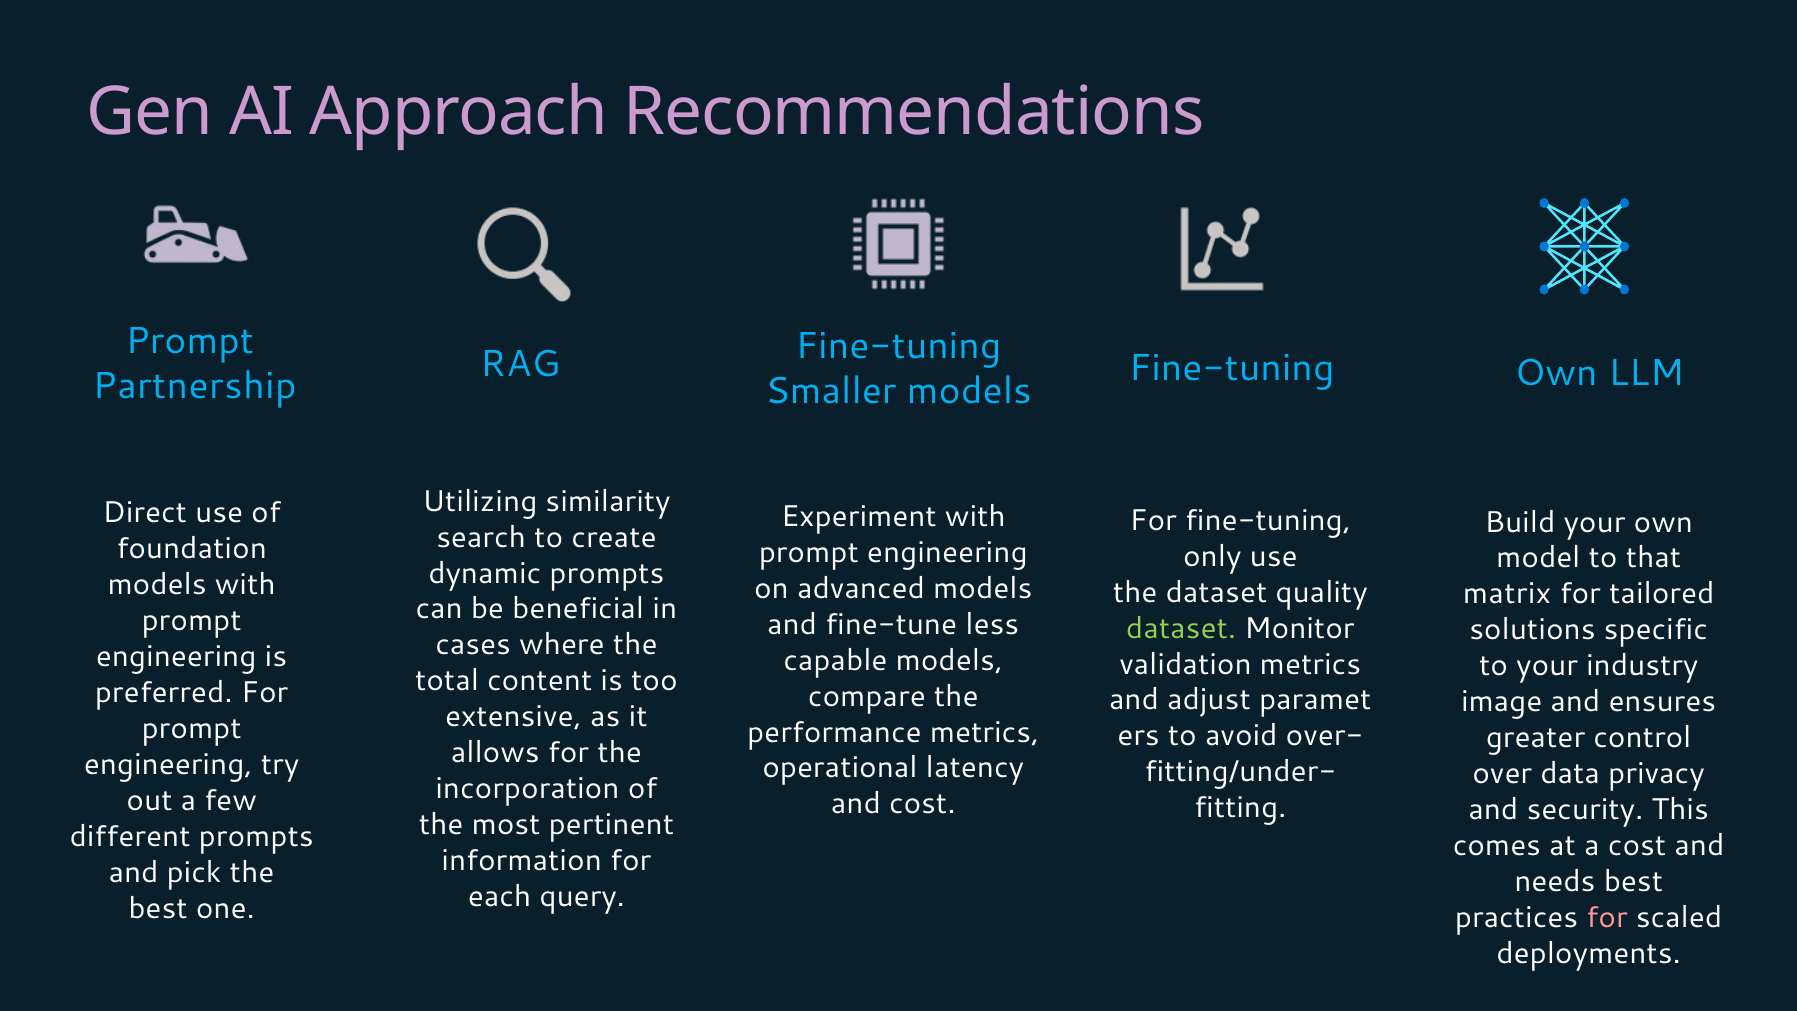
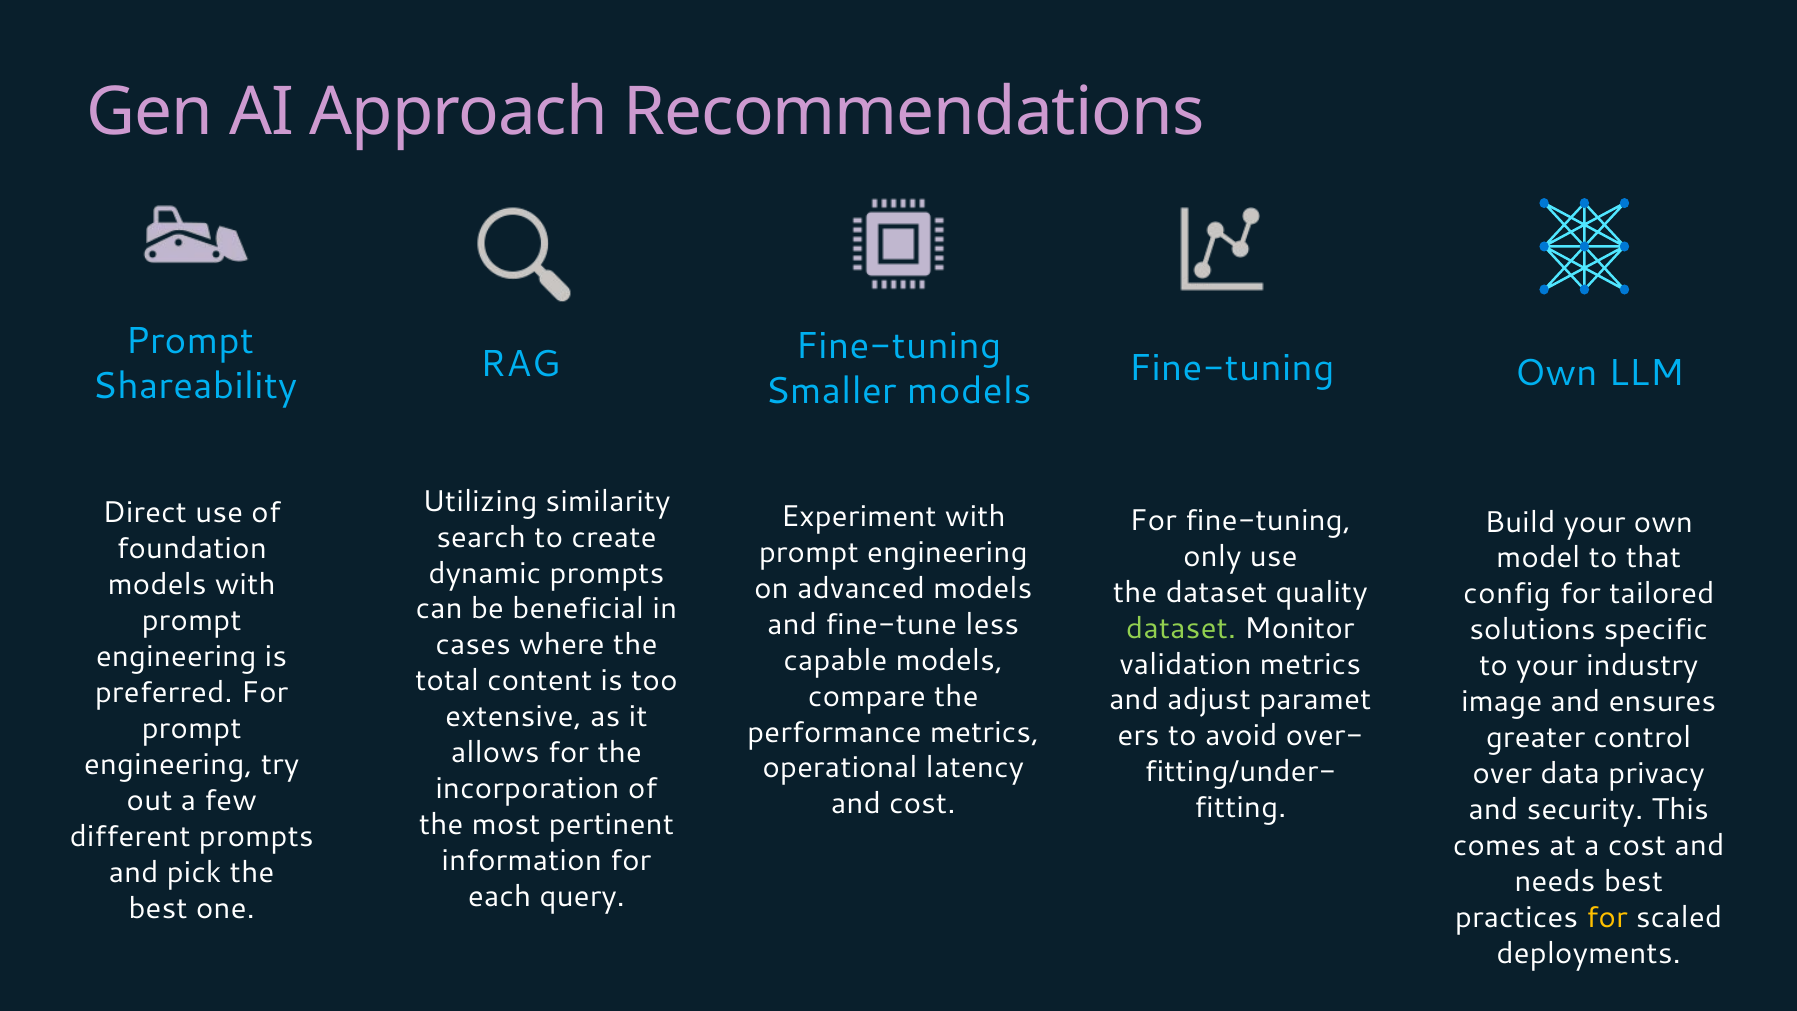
Partnership: Partnership -> Shareability (195, 386)
matrix: matrix -> config (1507, 594)
for colour: pink -> yellow (1607, 917)
